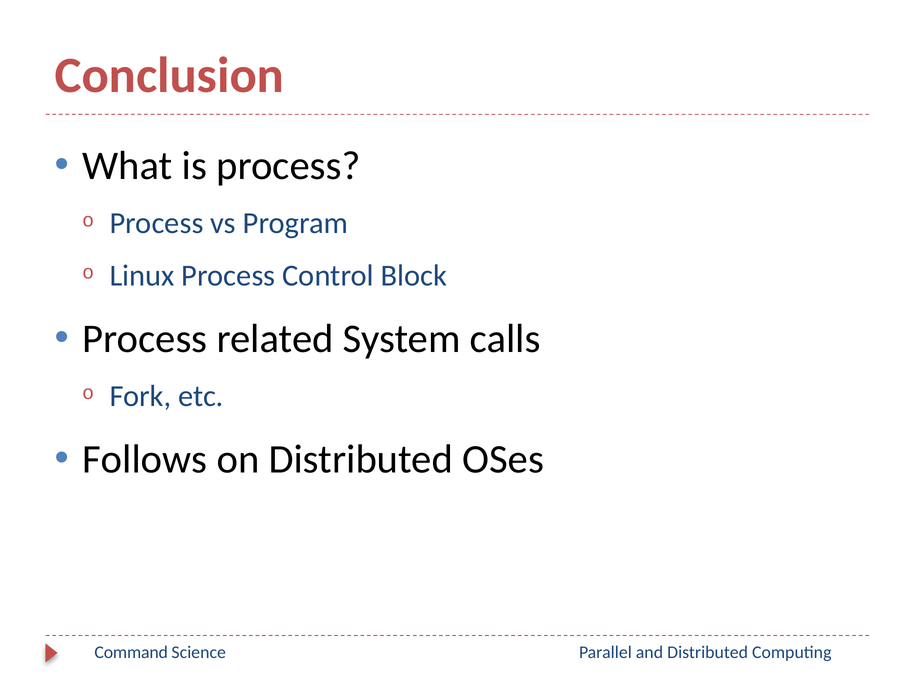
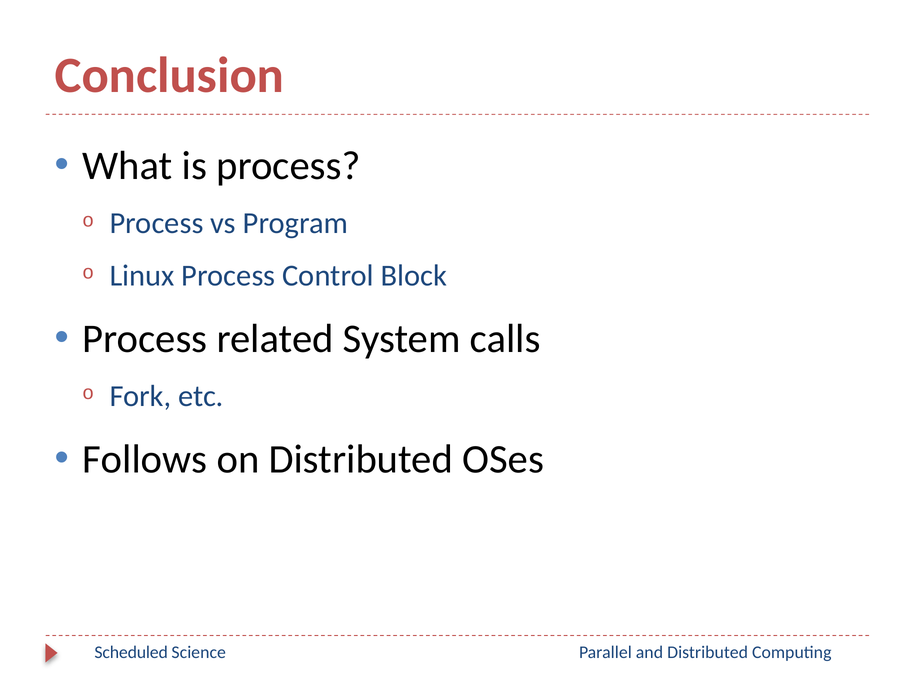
Command: Command -> Scheduled (131, 652)
